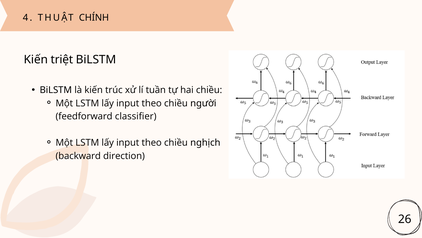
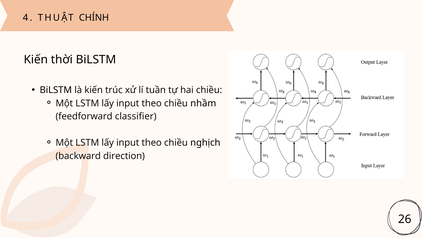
triệt: triệt -> thời (62, 59)
người: người -> nhầm (203, 103)
